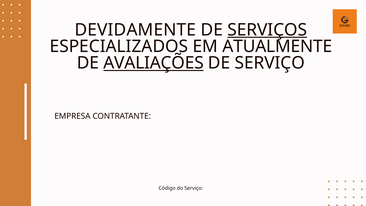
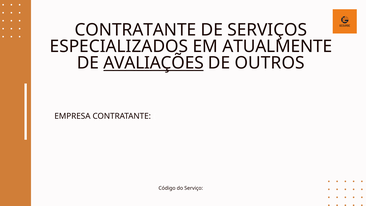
DEVIDAMENTE: DEVIDAMENTE -> CONTRATANTE (135, 30)
SERVIÇOS underline: present -> none (267, 30)
DE SERVIÇO: SERVIÇO -> OUTROS (270, 63)
